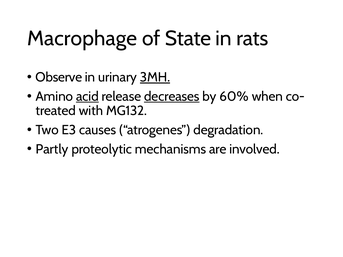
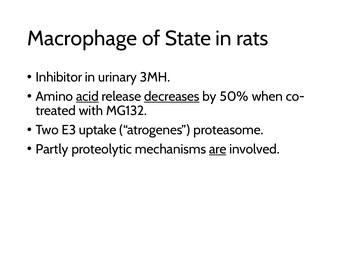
Observe: Observe -> Inhibitor (59, 77)
3MH underline: present -> none (155, 77)
60%: 60% -> 50% (234, 96)
causes: causes -> uptake (98, 130)
degradation: degradation -> proteasome (228, 130)
are underline: none -> present (218, 149)
